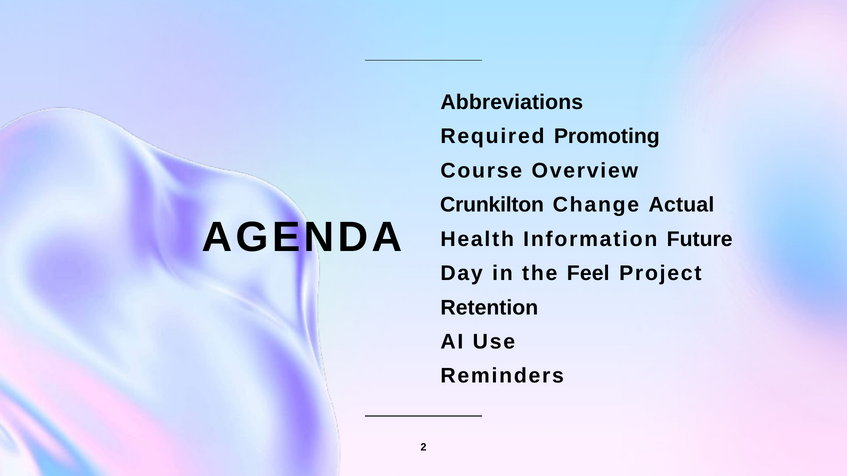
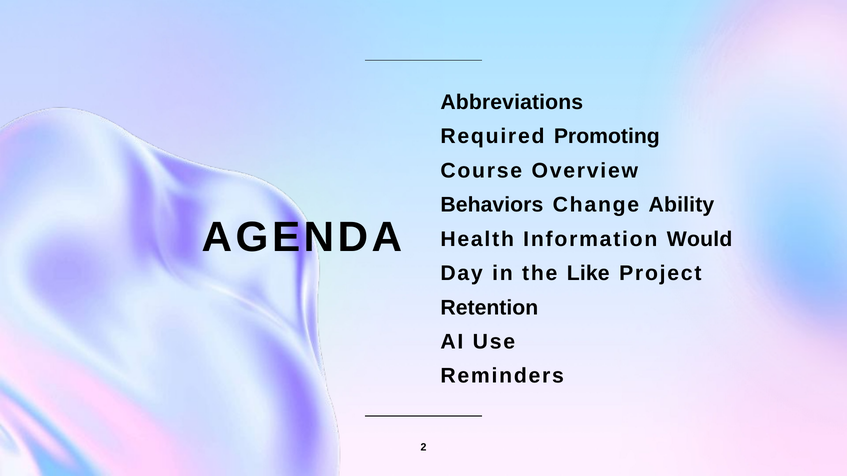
Crunkilton: Crunkilton -> Behaviors (492, 205)
Actual: Actual -> Ability (681, 205)
Future: Future -> Would (700, 239)
Feel: Feel -> Like (588, 274)
